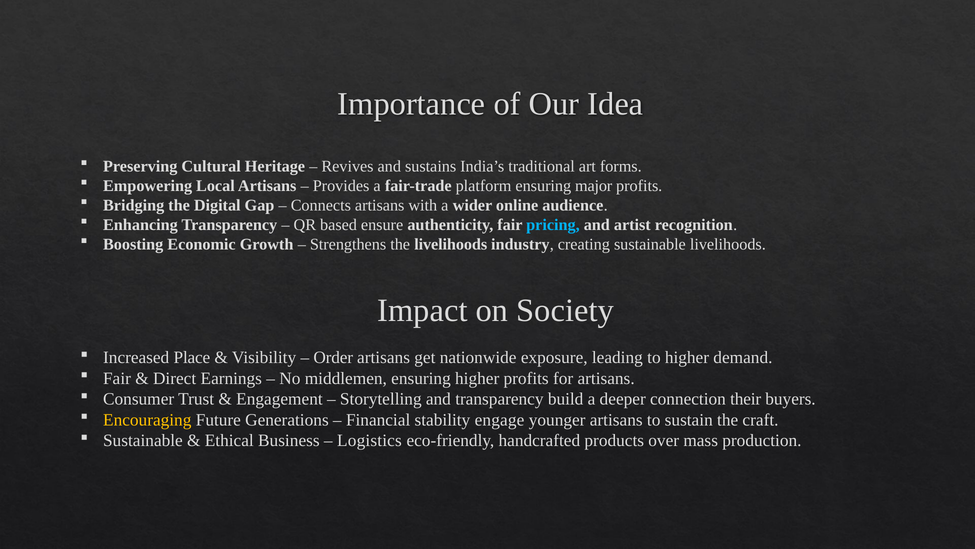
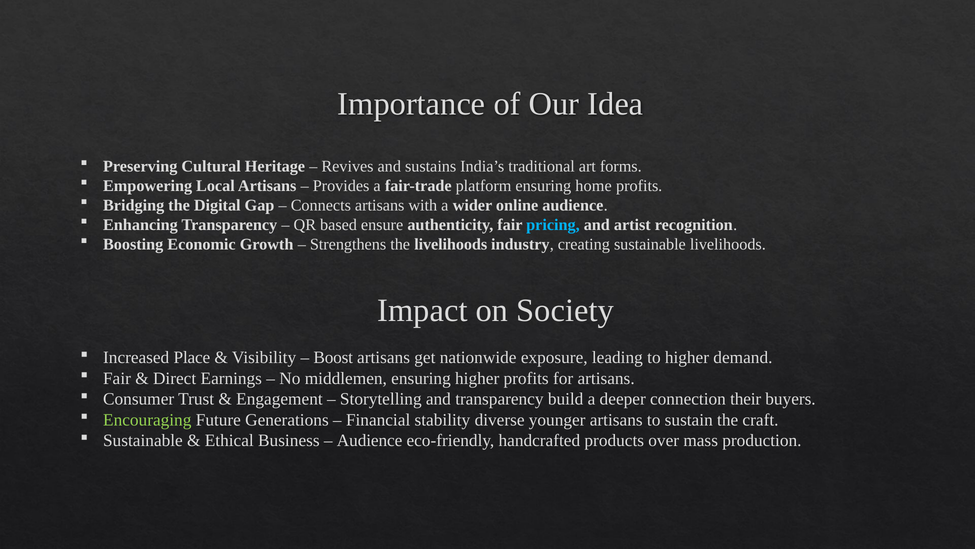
major: major -> home (594, 186)
Order: Order -> Boost (333, 357)
Encouraging colour: yellow -> light green (147, 420)
engage: engage -> diverse (500, 420)
Logistics: Logistics -> Audience (370, 440)
